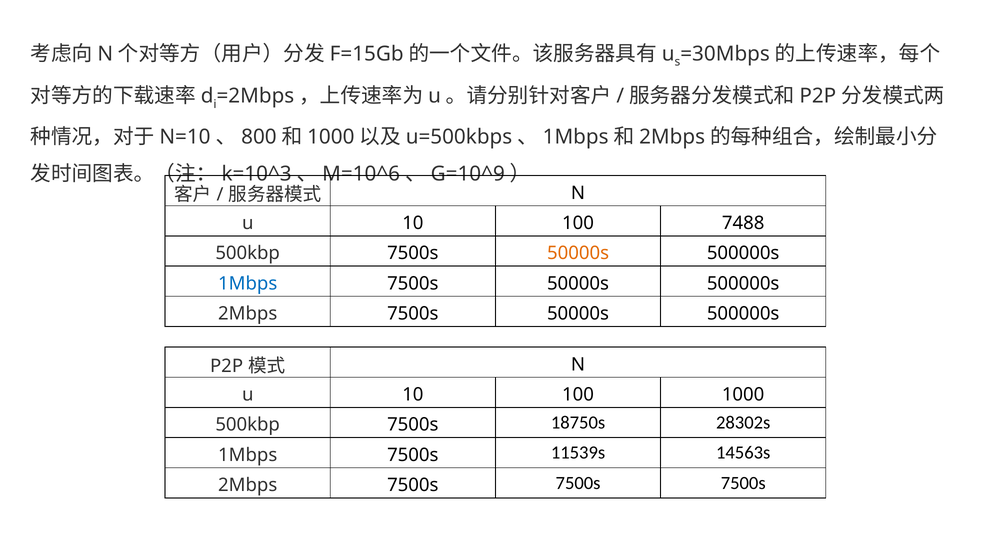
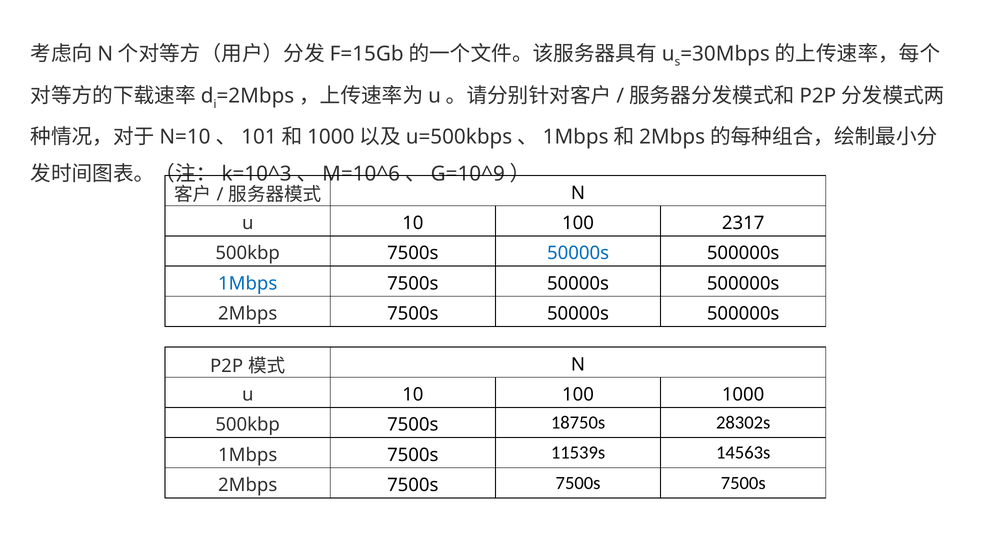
800: 800 -> 101 (259, 137)
7488: 7488 -> 2317 (743, 223)
50000s colour: orange -> blue (578, 253)
